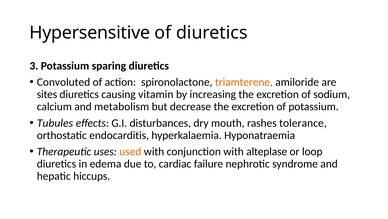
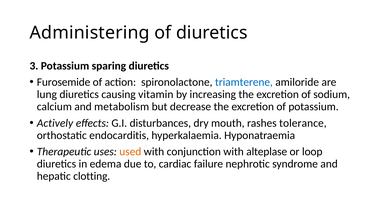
Hypersensitive: Hypersensitive -> Administering (90, 33)
Convoluted: Convoluted -> Furosemide (64, 82)
triamterene colour: orange -> blue (244, 82)
sites: sites -> lung (47, 94)
Tubules: Tubules -> Actively (55, 123)
hiccups: hiccups -> clotting (92, 176)
